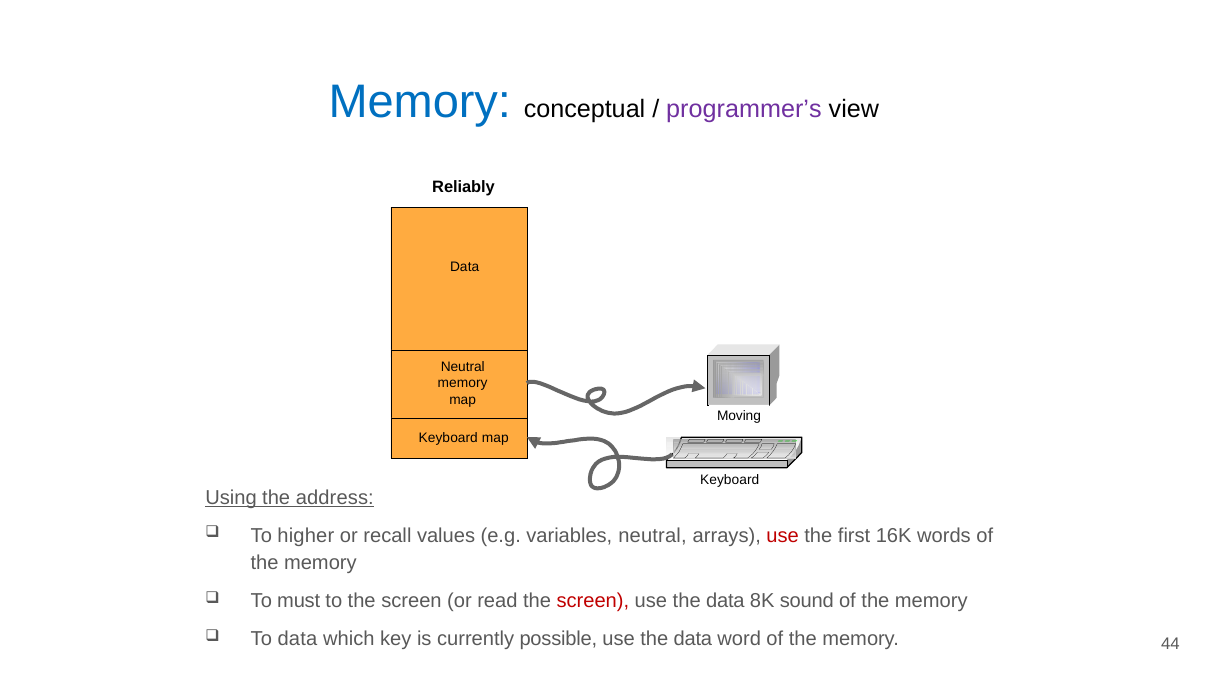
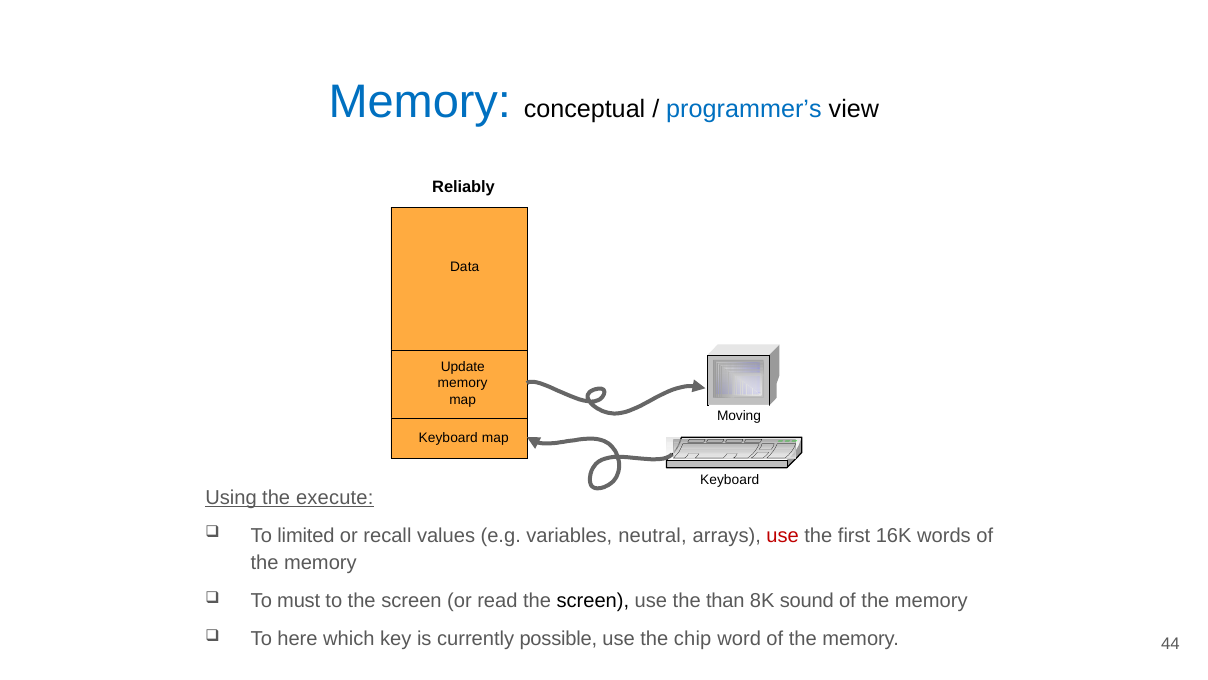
programmer’s colour: purple -> blue (744, 110)
Neutral: Neutral -> Update (463, 367)
address: address -> execute (335, 497)
higher: higher -> limited (306, 535)
screen colour: red -> black (593, 601)
data: data -> than (725, 601)
To data: data -> here (298, 639)
data: data -> chip (693, 639)
